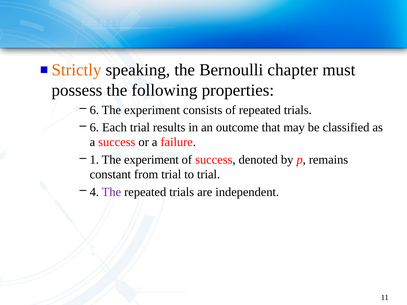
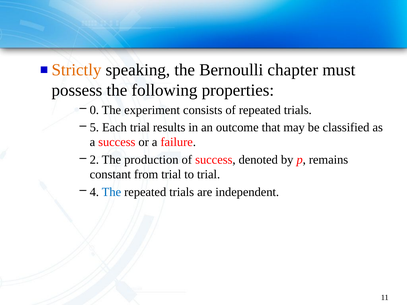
6: 6 -> 0 (94, 110)
6: 6 -> 5 (94, 127)
1: 1 -> 2 (94, 160)
experiment: experiment -> production (151, 160)
The colour: purple -> blue (111, 192)
